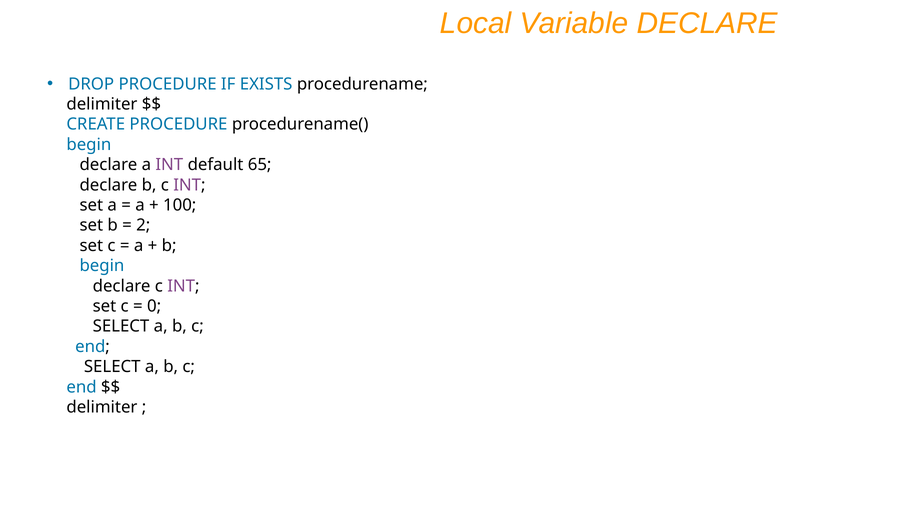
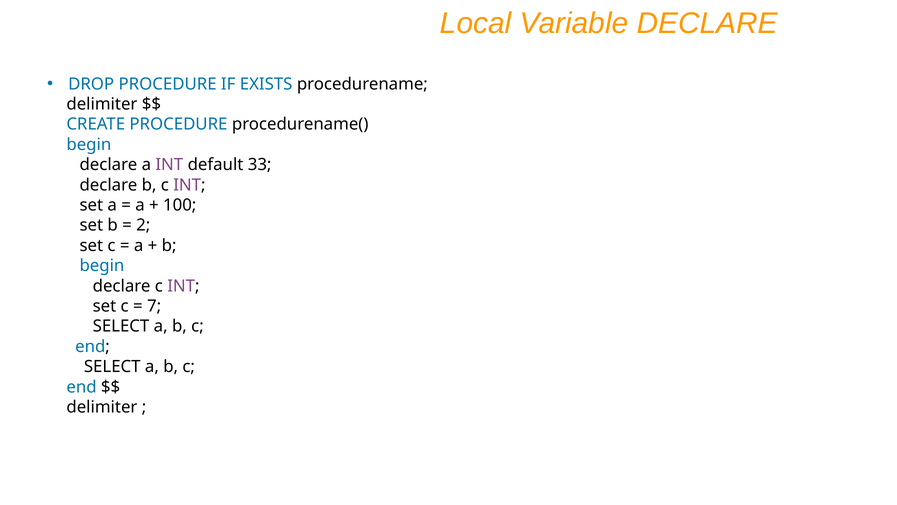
65: 65 -> 33 (260, 165)
0: 0 -> 7 (154, 306)
